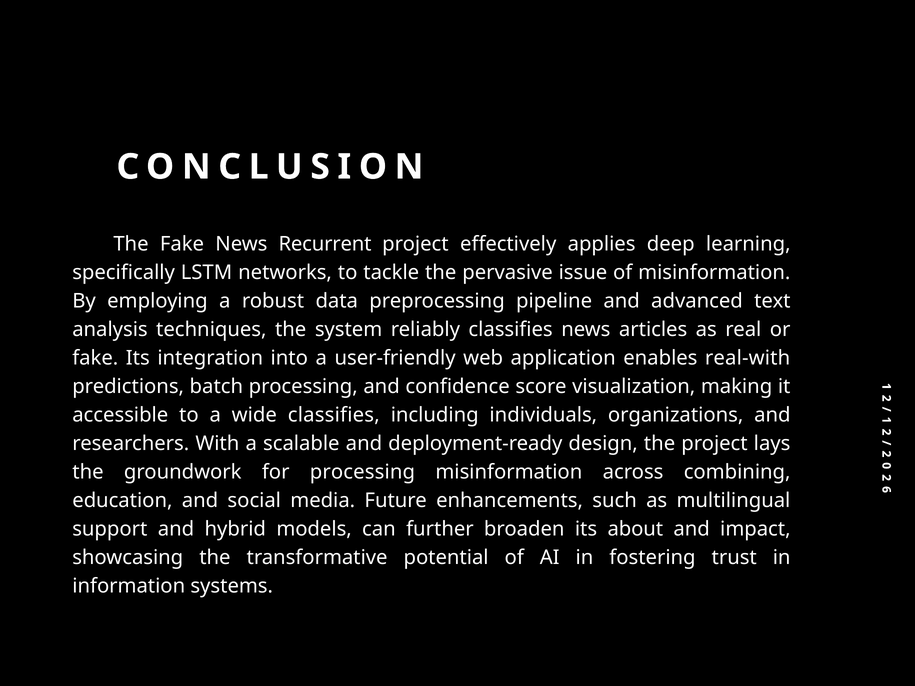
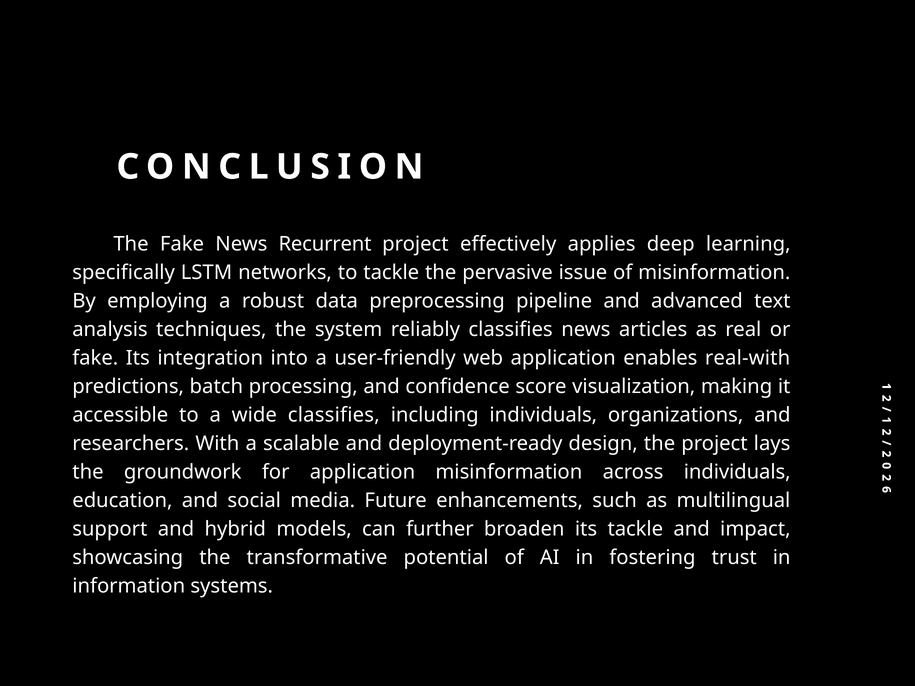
for processing: processing -> application (363, 472)
across combining: combining -> individuals (737, 472)
its about: about -> tackle (635, 529)
